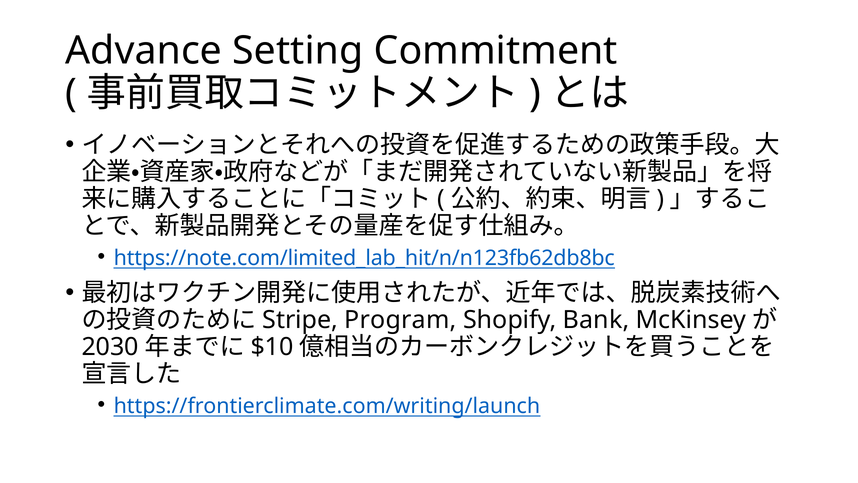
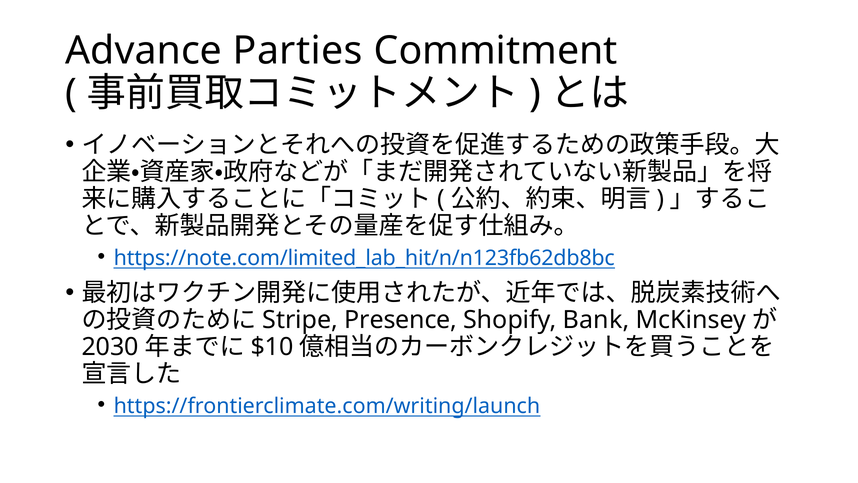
Setting: Setting -> Parties (298, 51)
Program: Program -> Presence (401, 320)
